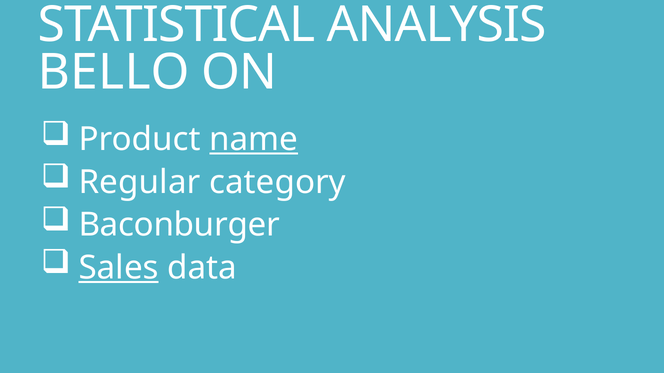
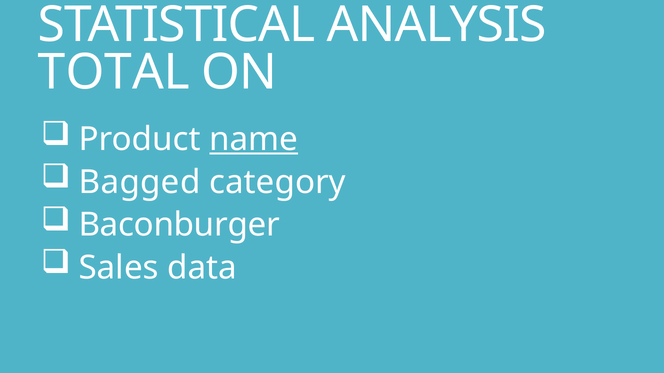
BELLO: BELLO -> TOTAL (114, 73)
Regular: Regular -> Bagged (140, 182)
Sales underline: present -> none (119, 268)
